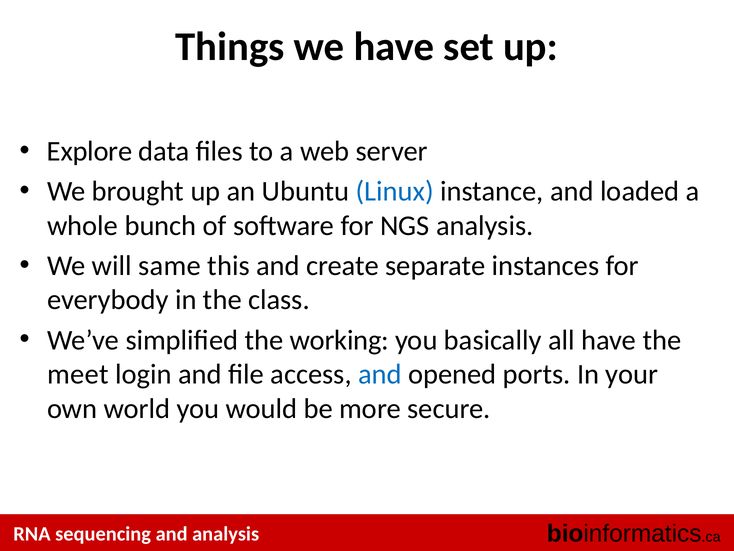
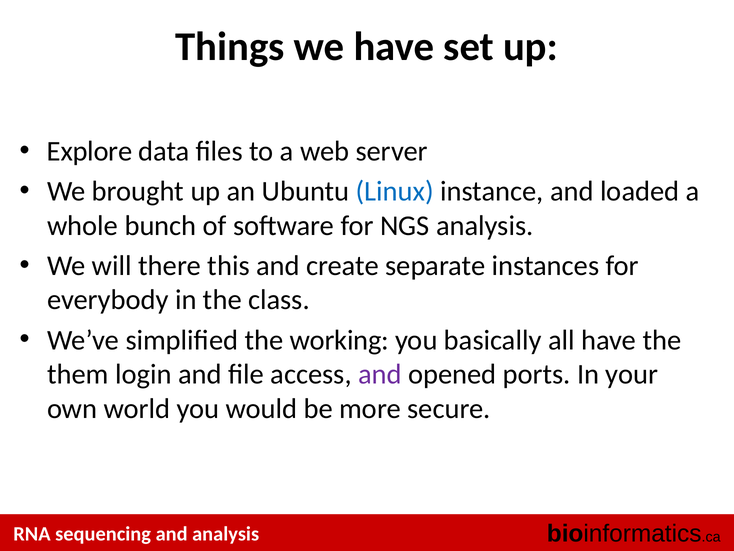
same: same -> there (170, 266)
meet: meet -> them (78, 374)
and colour: blue -> purple (380, 374)
